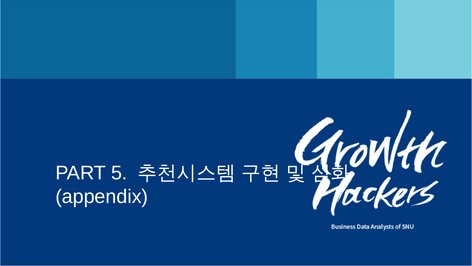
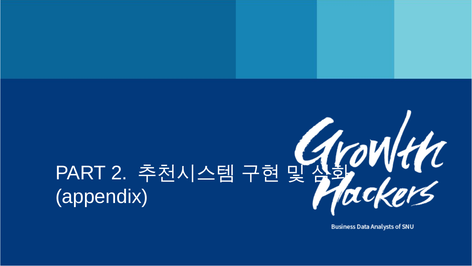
5: 5 -> 2 (119, 173)
